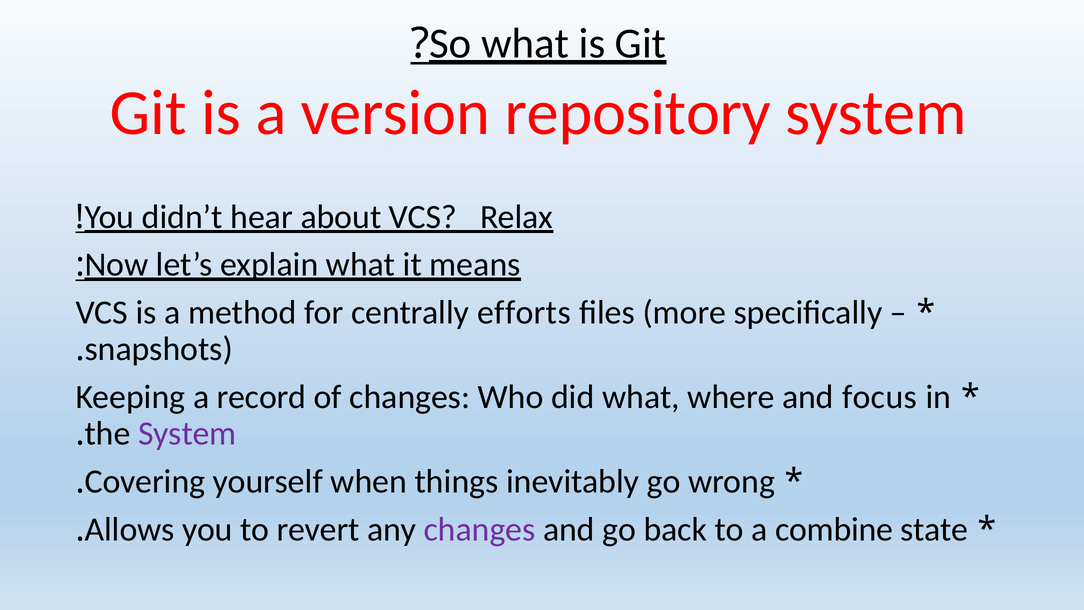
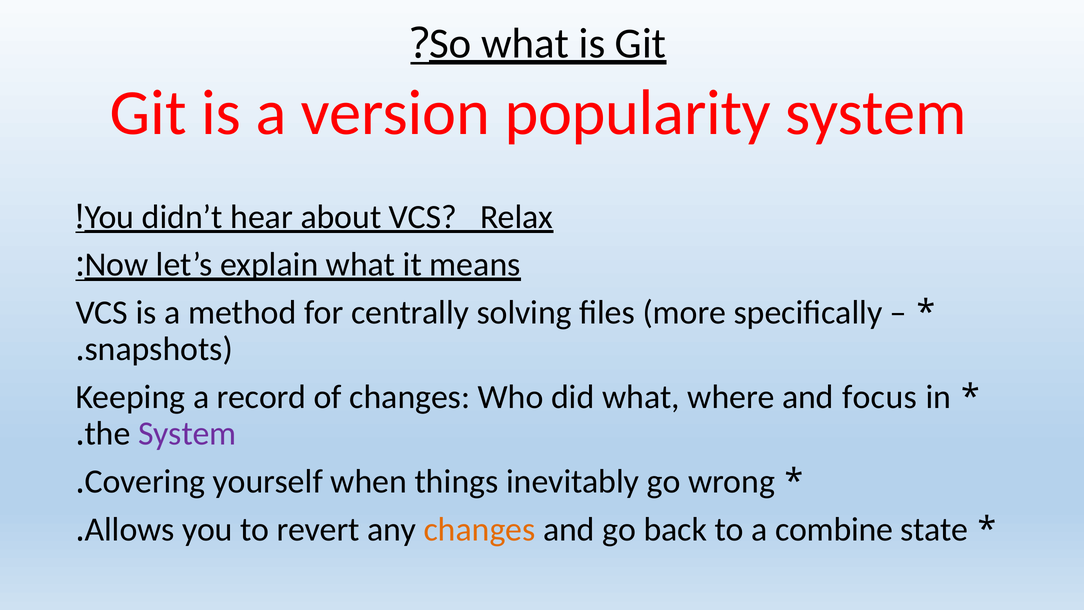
repository: repository -> popularity (638, 113)
efforts: efforts -> solving (524, 313)
changes colour: purple -> orange (480, 529)
